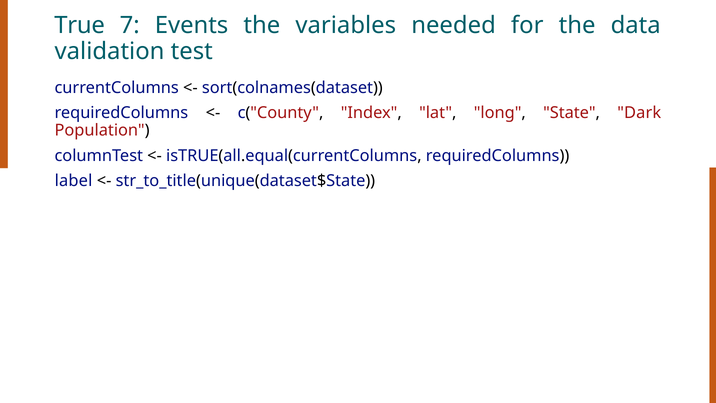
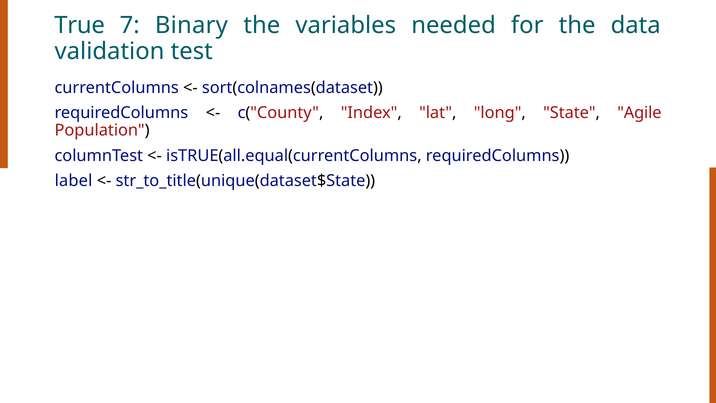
Events: Events -> Binary (191, 25)
Dark: Dark -> Agile (639, 113)
